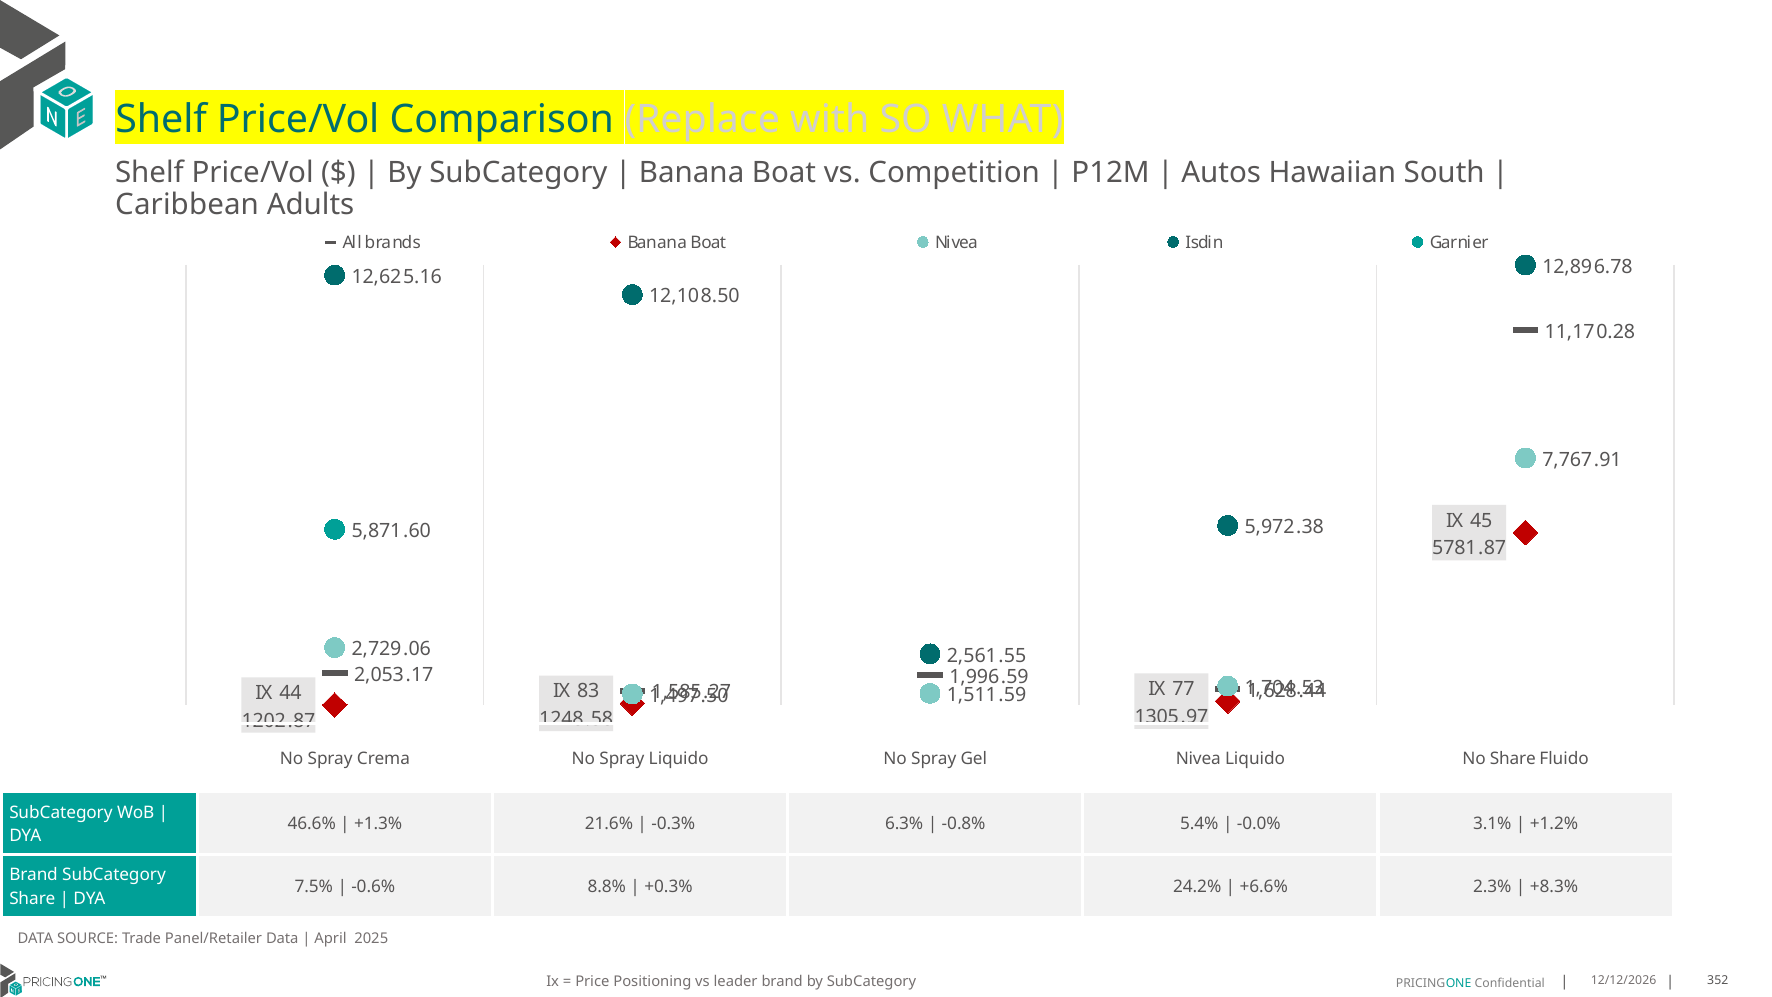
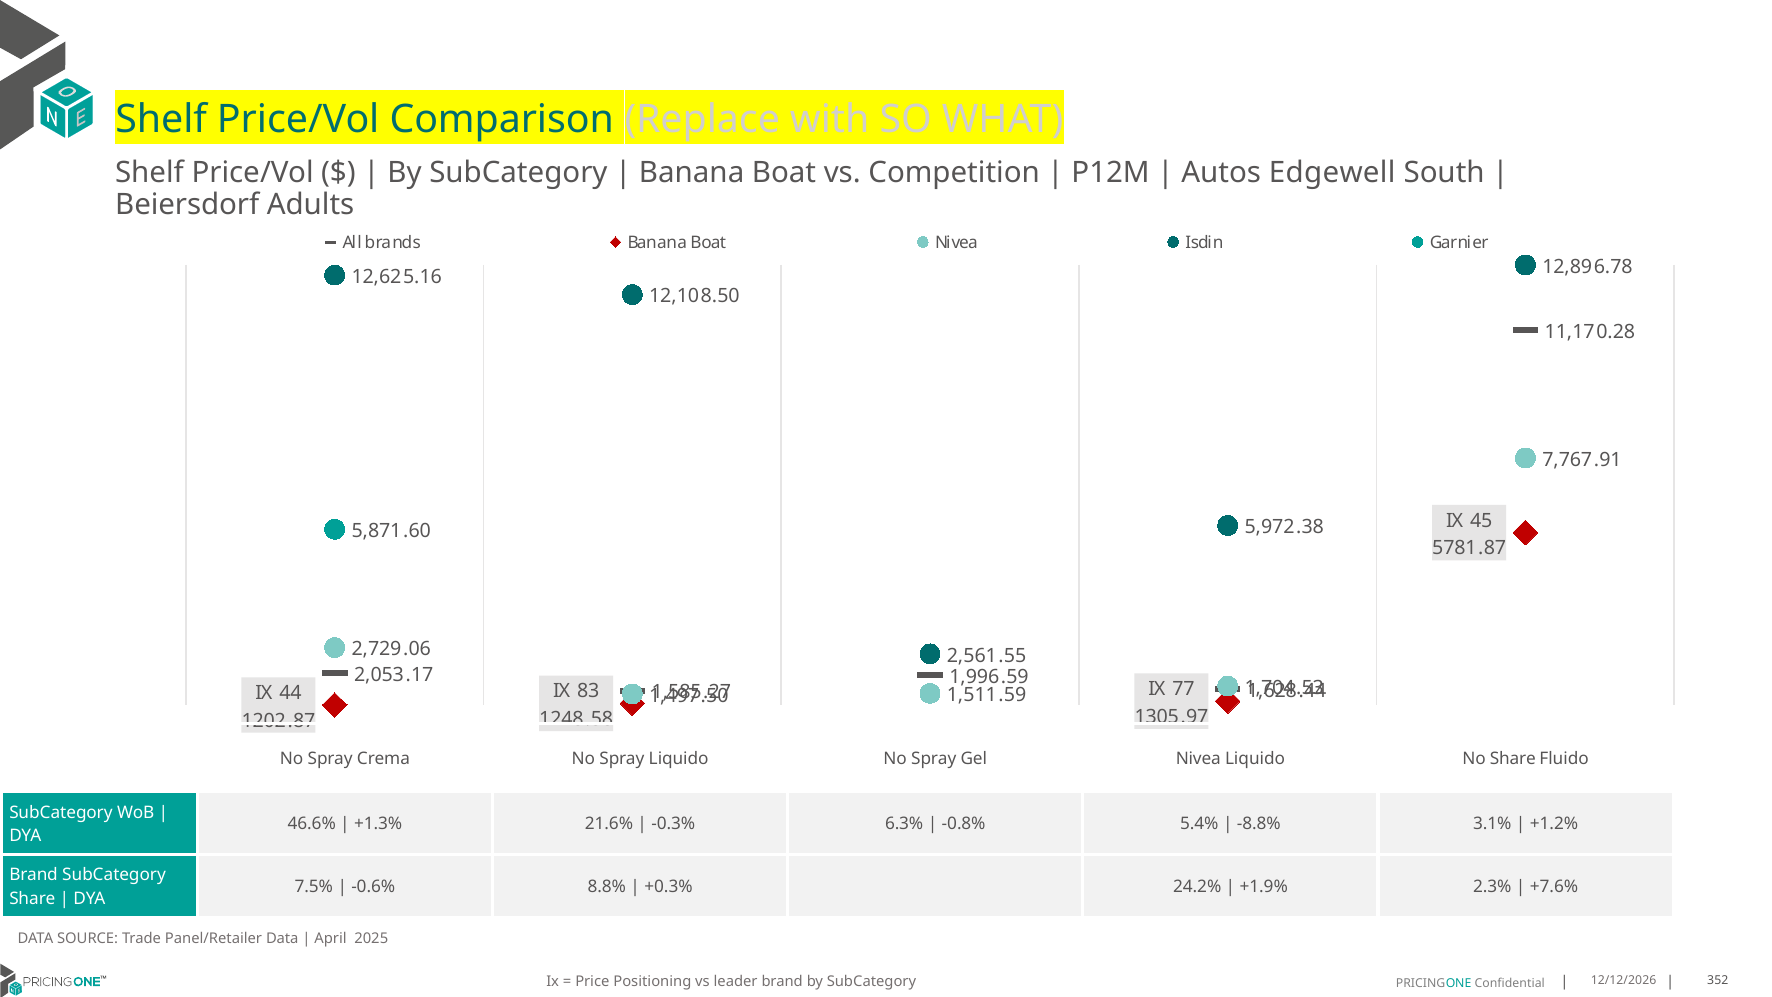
Hawaiian: Hawaiian -> Edgewell (1332, 173)
Caribbean: Caribbean -> Beiersdorf (187, 205)
-0.0%: -0.0% -> -8.8% (1259, 824)
+6.6%: +6.6% -> +1.9% (1264, 887)
+8.3%: +8.3% -> +7.6% (1554, 887)
